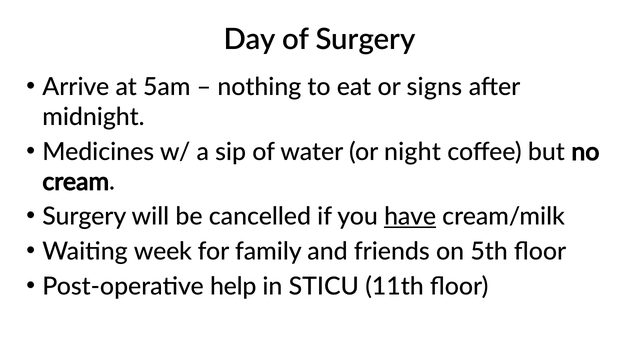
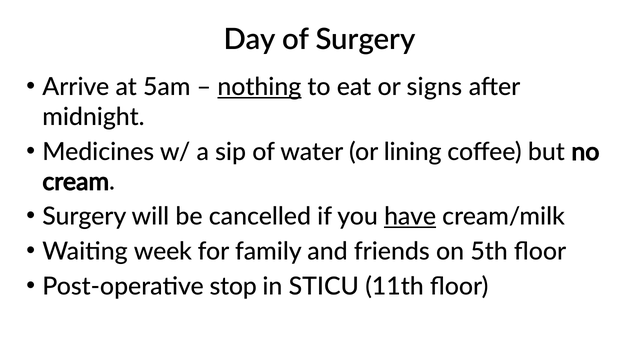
nothing underline: none -> present (259, 87)
night: night -> lining (413, 152)
help: help -> stop (233, 287)
